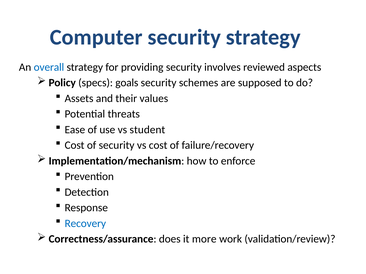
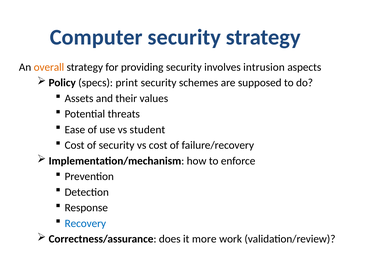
overall colour: blue -> orange (49, 67)
reviewed: reviewed -> intrusion (264, 67)
goals: goals -> print (127, 83)
